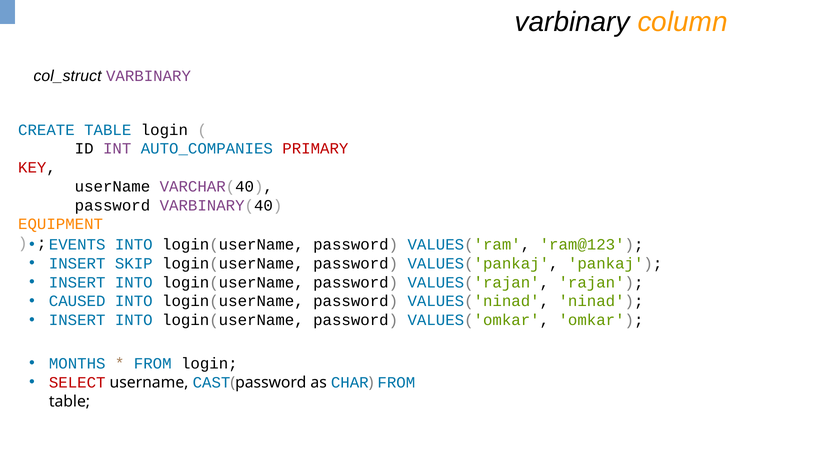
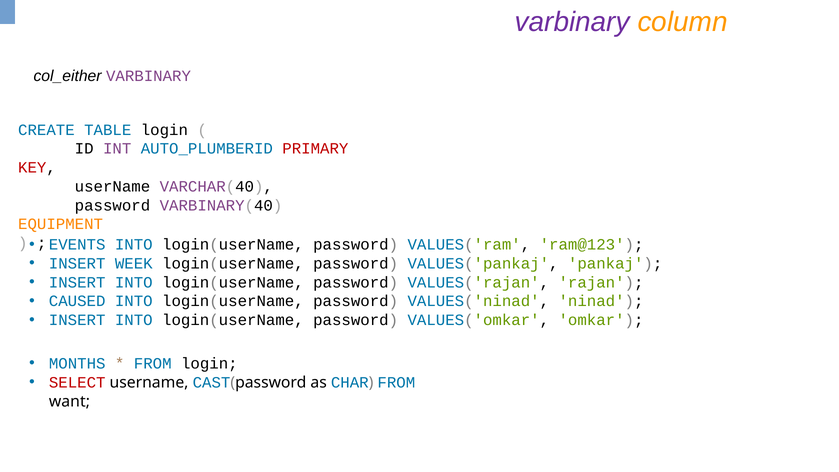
varbinary colour: black -> purple (572, 22)
col_struct: col_struct -> col_either (68, 76)
AUTO_COMPANIES: AUTO_COMPANIES -> AUTO_PLUMBERID (207, 149)
SKIP: SKIP -> WEEK (134, 264)
table: table -> want (69, 401)
